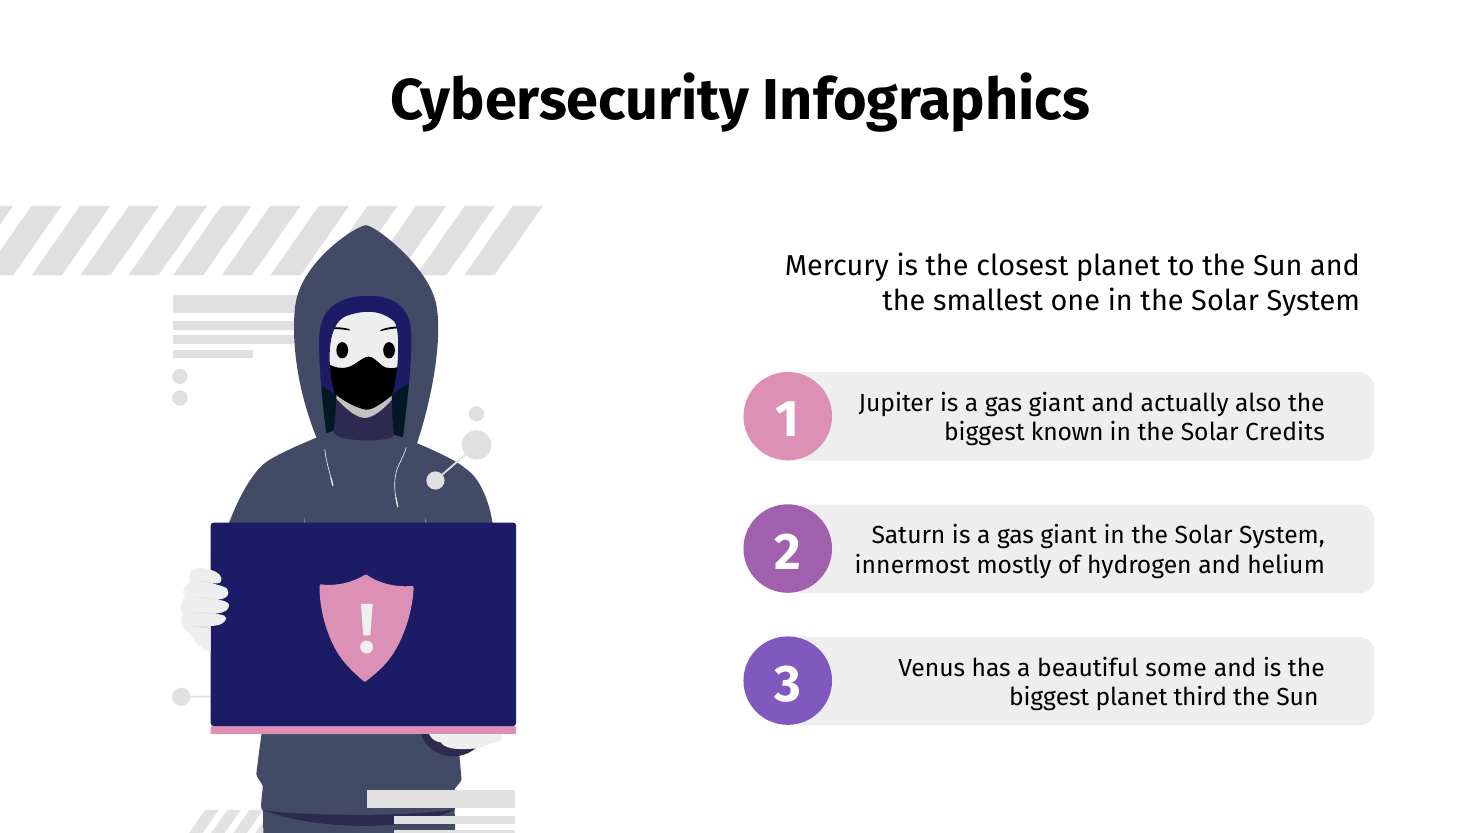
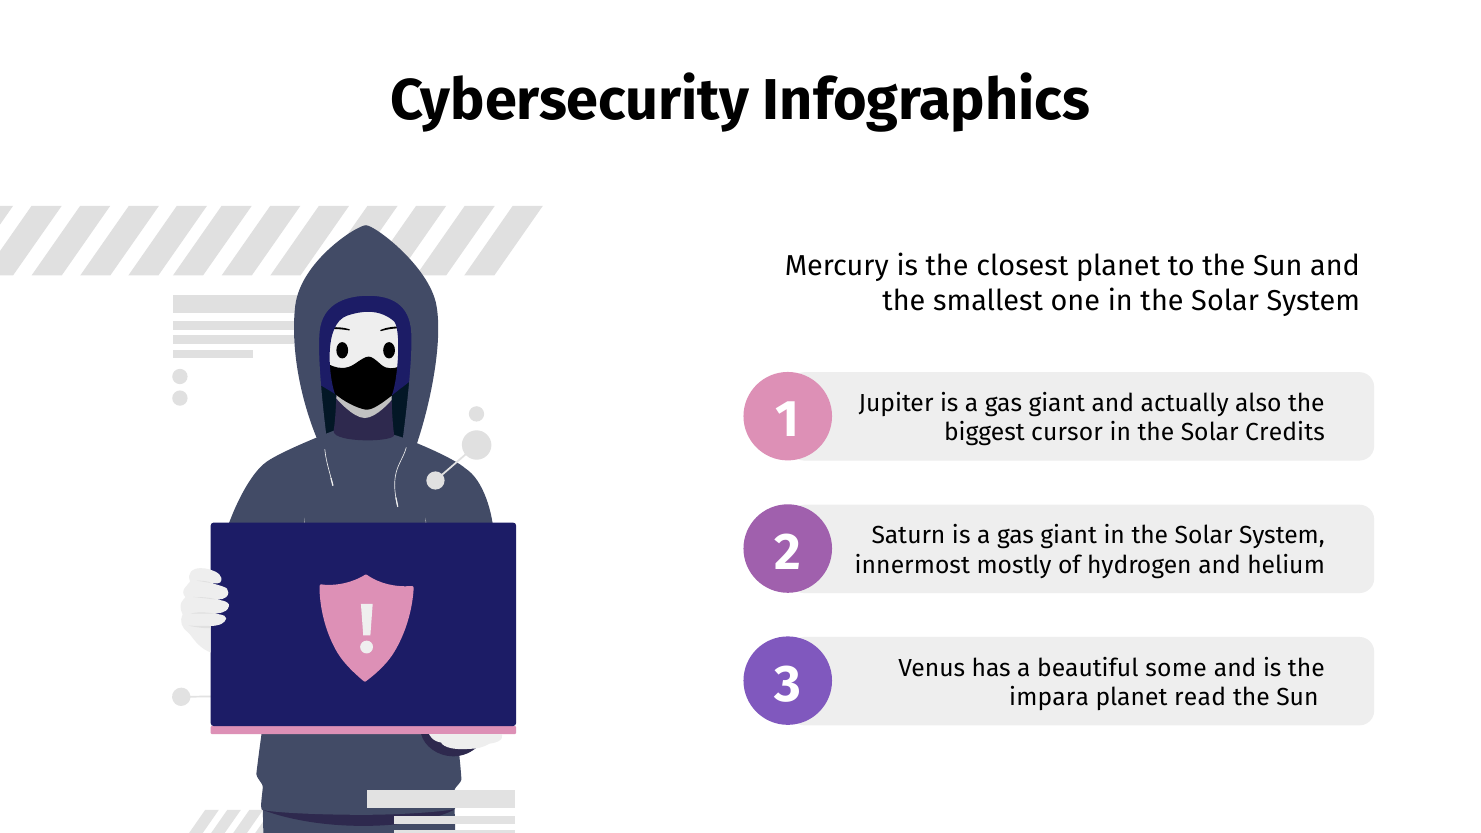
known: known -> cursor (1067, 433)
biggest: biggest -> impara (1049, 698)
third: third -> read (1200, 698)
